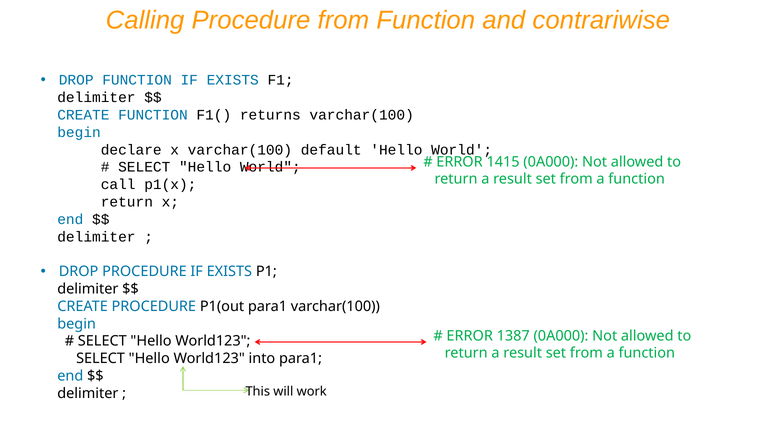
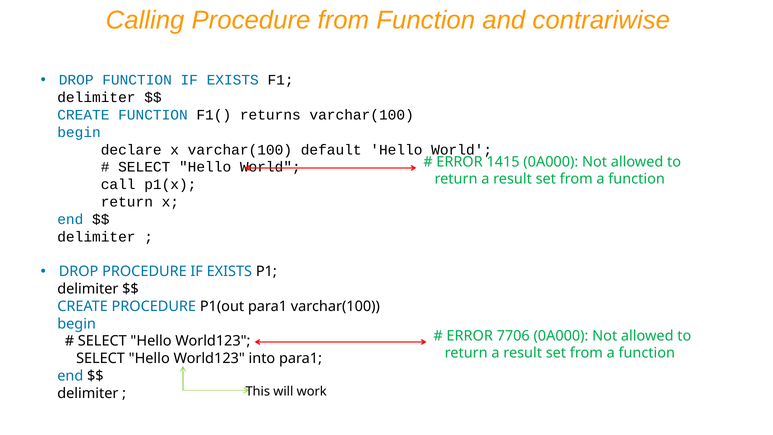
1387: 1387 -> 7706 (513, 336)
